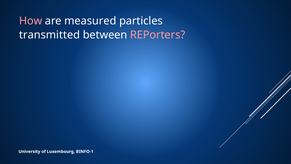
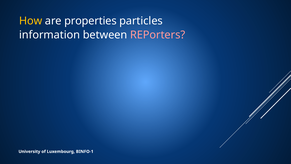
How colour: pink -> yellow (31, 21)
measured: measured -> properties (90, 21)
transmitted: transmitted -> information (50, 35)
